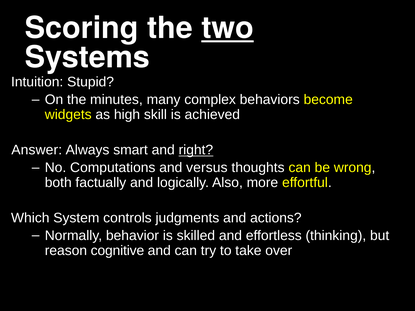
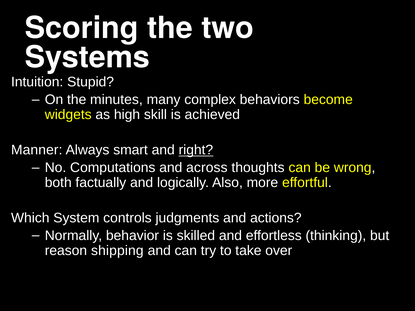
two underline: present -> none (228, 28)
Answer: Answer -> Manner (37, 150)
versus: versus -> across (207, 168)
cognitive: cognitive -> shipping (117, 251)
